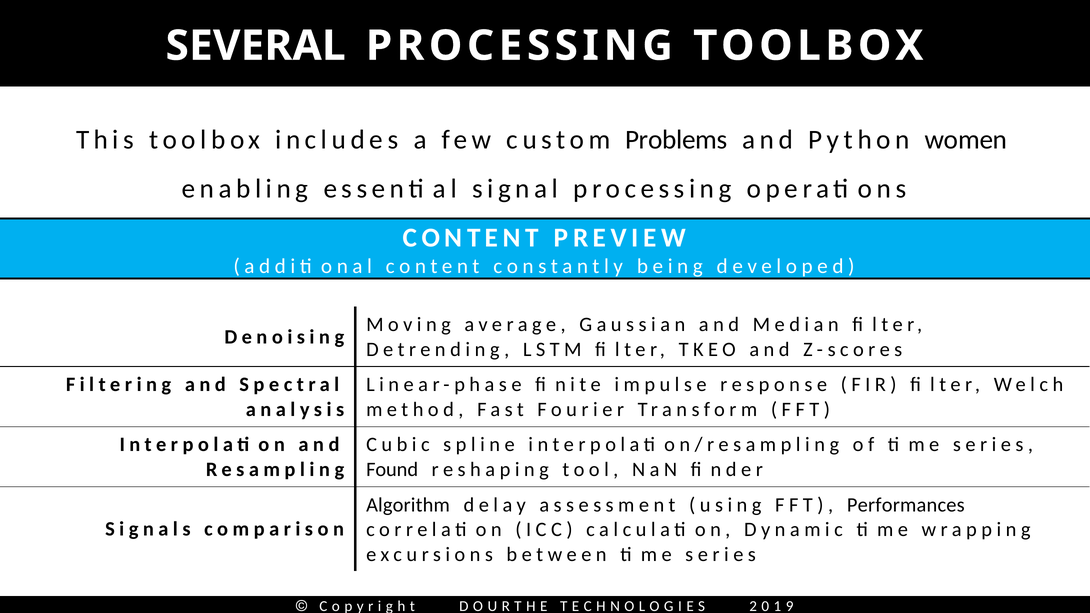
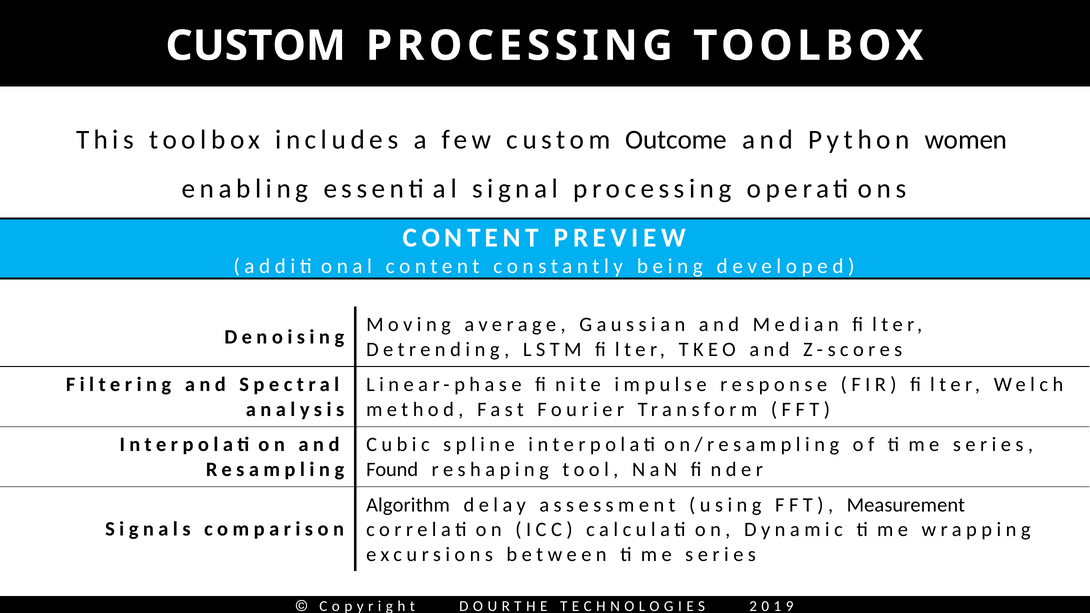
SEVERAL: SEVERAL -> CUSTOM (256, 46)
Problems: Problems -> Outcome (676, 140)
Performances: Performances -> Measurement (906, 505)
